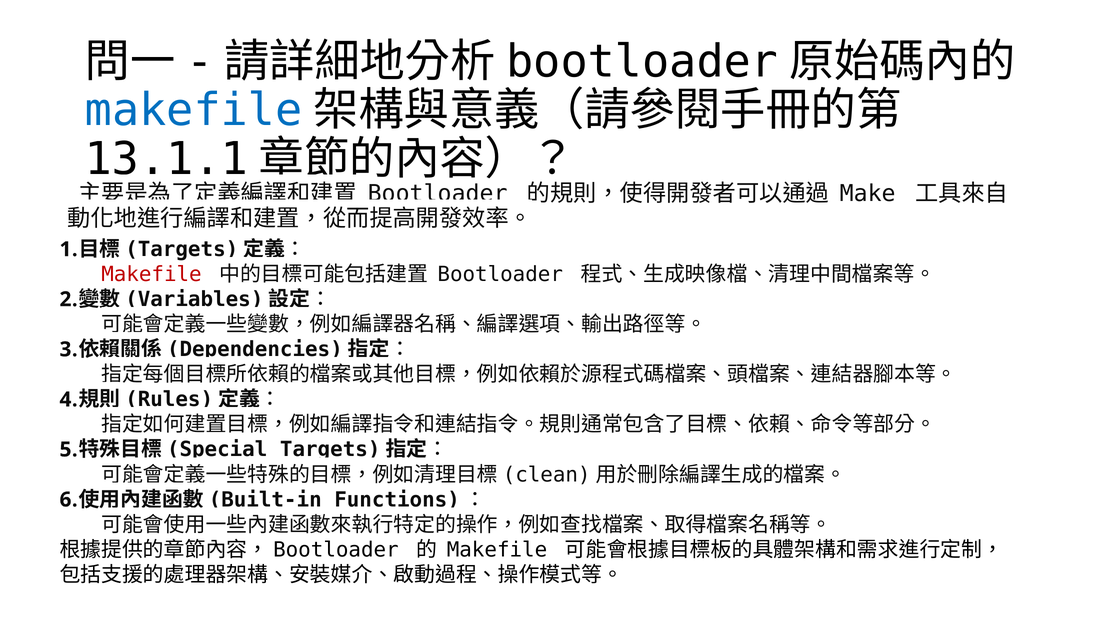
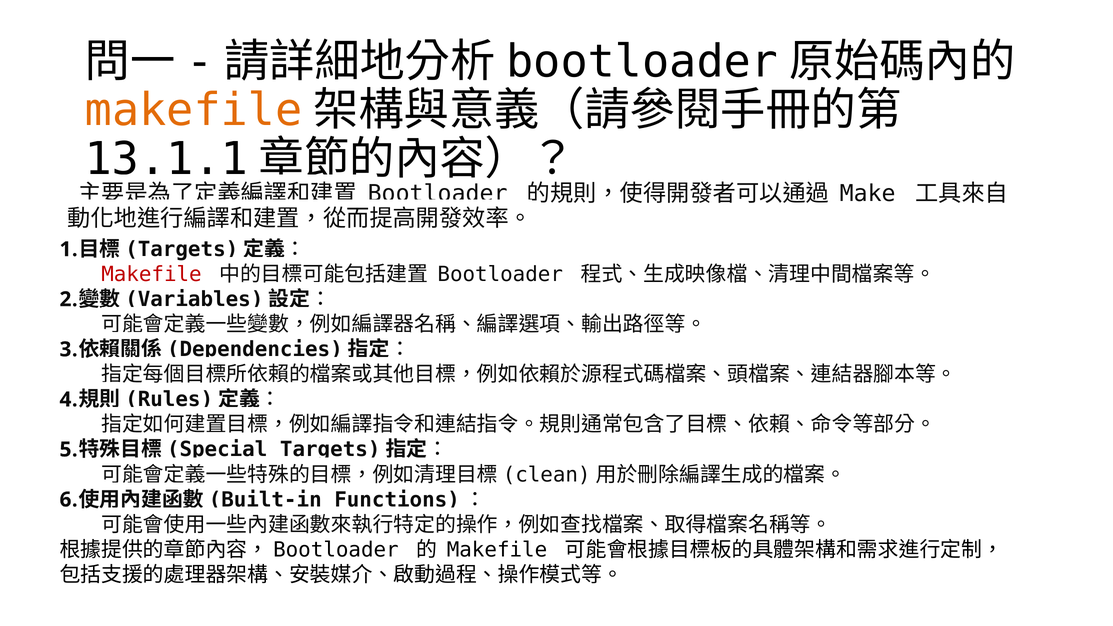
makefile colour: blue -> orange (194, 110)
